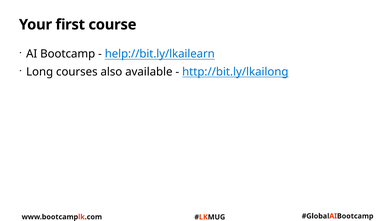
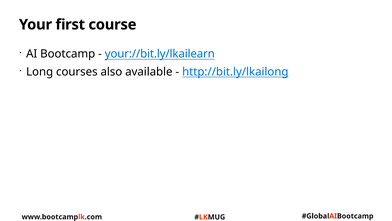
help://bit.ly/lkailearn: help://bit.ly/lkailearn -> your://bit.ly/lkailearn (160, 54)
